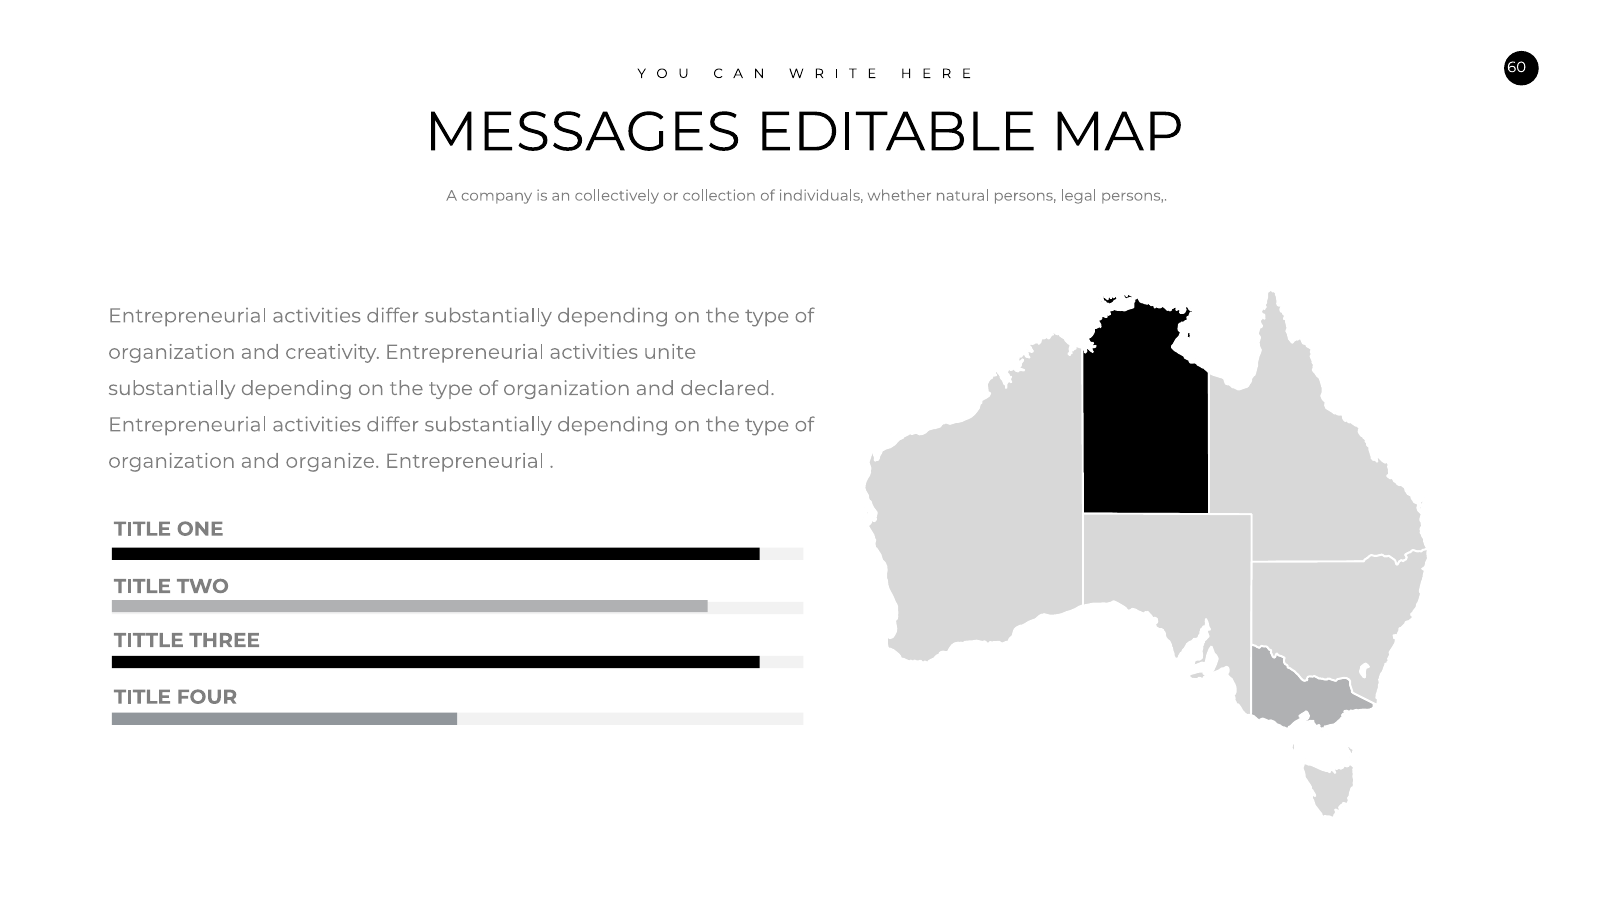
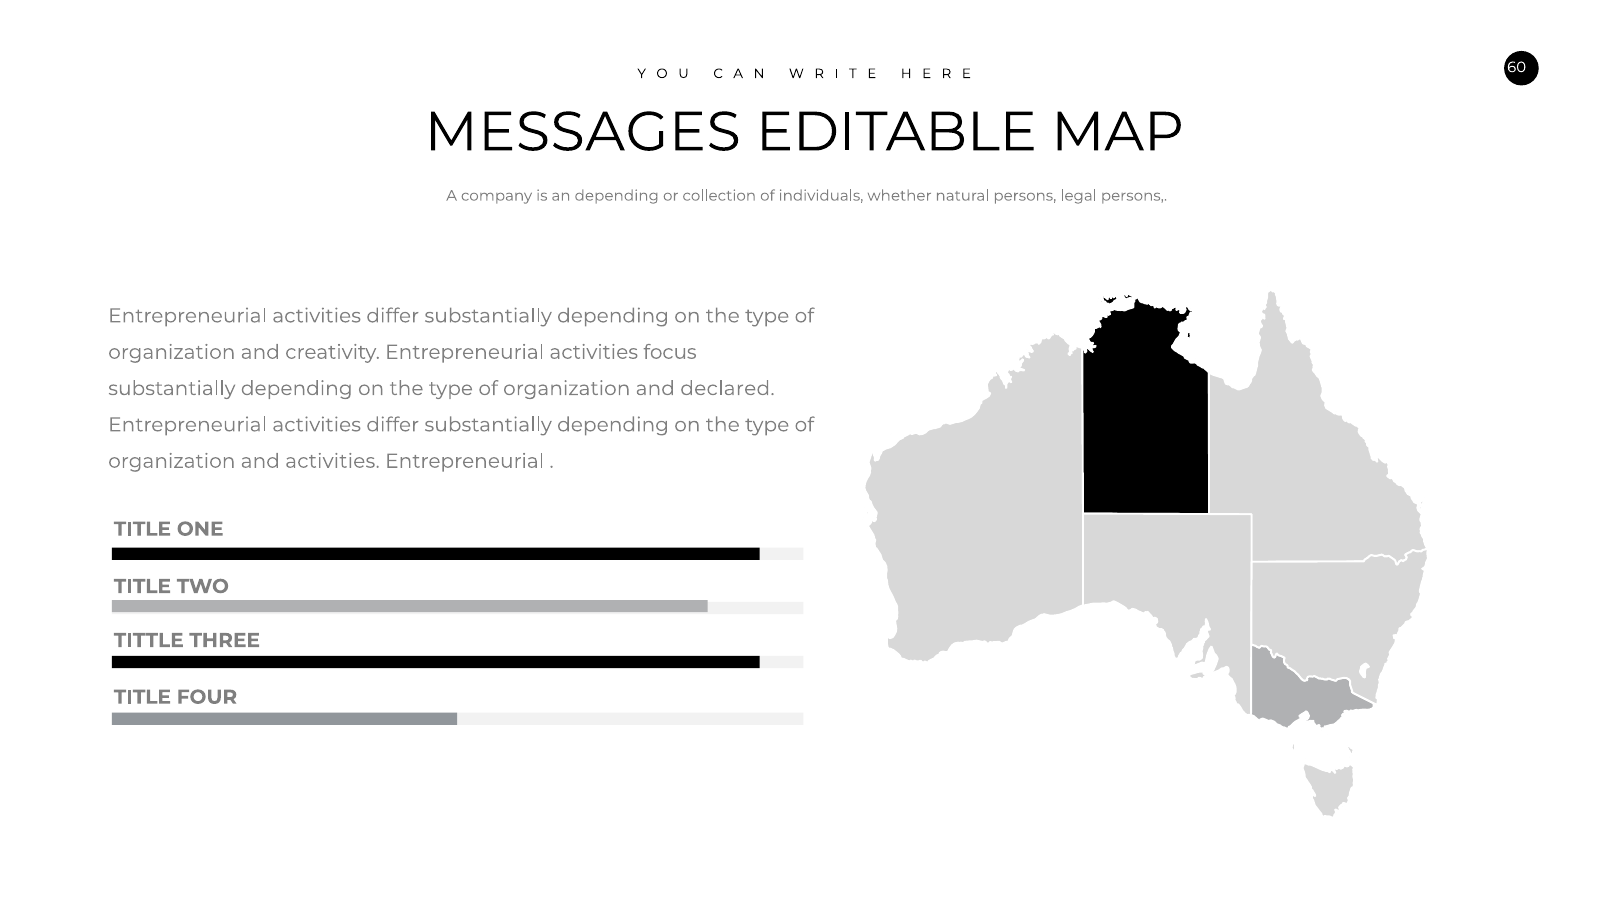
an collectively: collectively -> depending (617, 196)
unite: unite -> focus (670, 352)
and organize: organize -> activities (332, 461)
